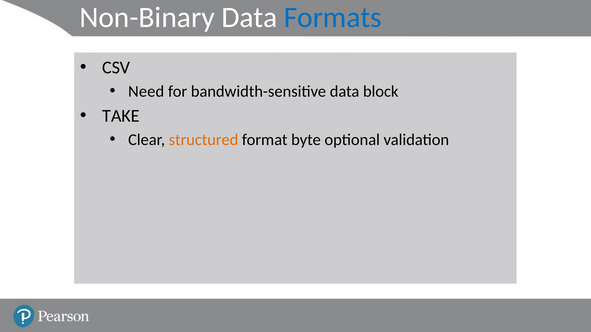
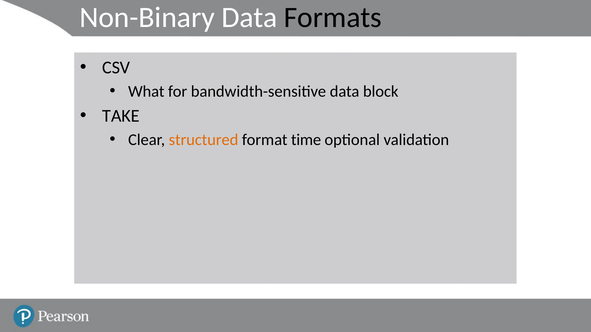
Formats colour: blue -> black (333, 18)
Need: Need -> What (146, 92)
byte: byte -> time (306, 140)
